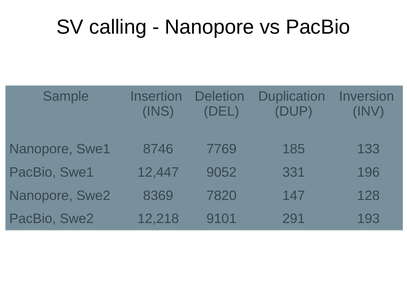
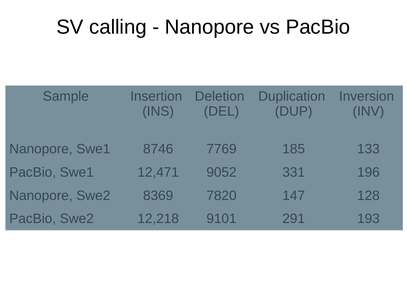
12,447: 12,447 -> 12,471 (158, 172)
